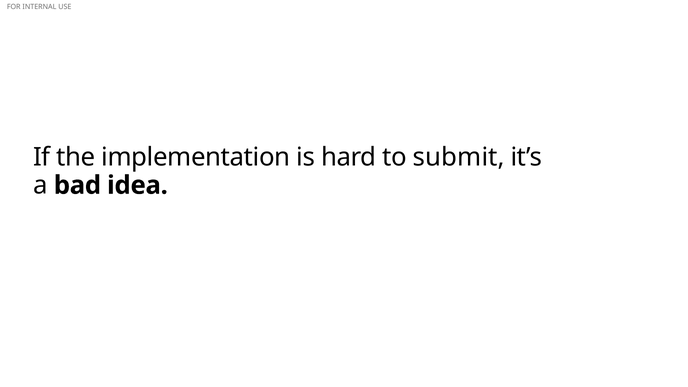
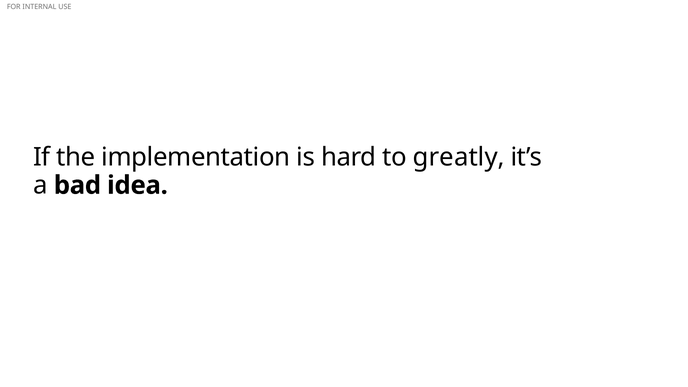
submit: submit -> greatly (459, 157)
